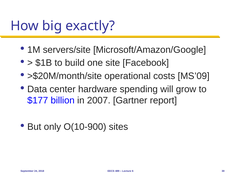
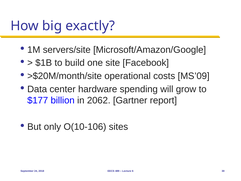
2007: 2007 -> 2062 (99, 100)
O(10-900: O(10-900 -> O(10-106 (85, 127)
